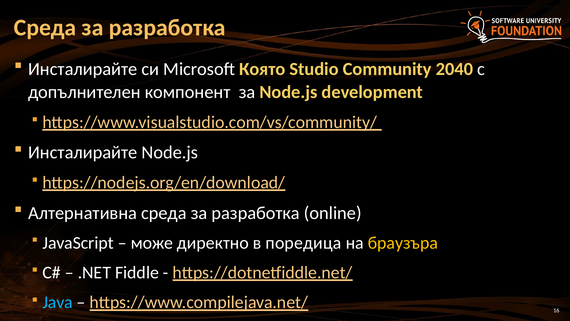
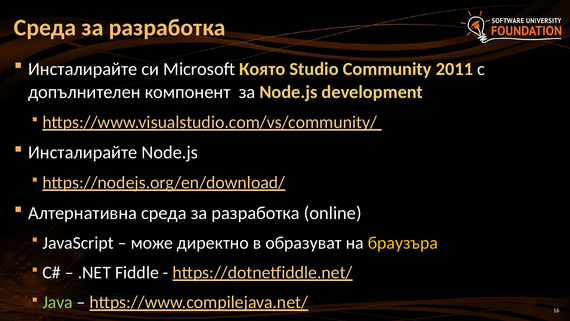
2040: 2040 -> 2011 (454, 69)
поредица: поредица -> образуват (304, 243)
Java colour: light blue -> light green (58, 302)
